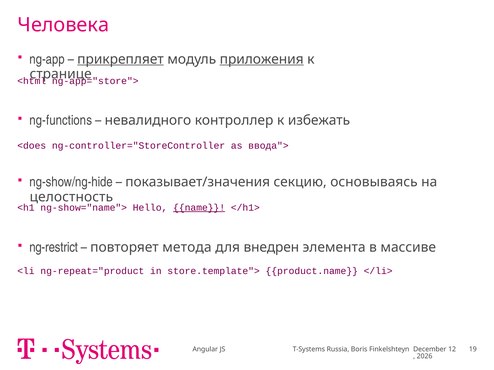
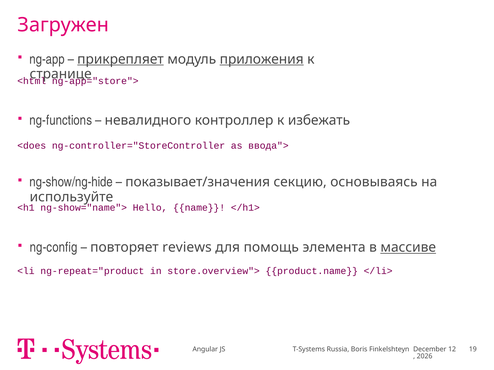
Человека: Человека -> Загружен (63, 25)
целостность: целостность -> используйте (71, 197)
name underline: present -> none (199, 208)
ng-restrict: ng-restrict -> ng-config (54, 248)
метода: метода -> reviews (187, 248)
внедрен: внедрен -> помощь (271, 248)
массиве underline: none -> present (408, 248)
store.template">: store.template"> -> store.overview"> (214, 271)
